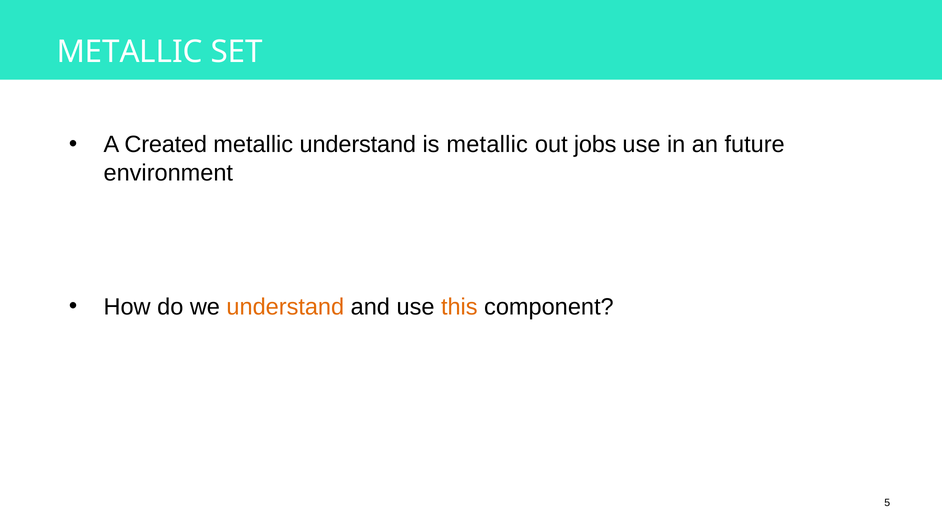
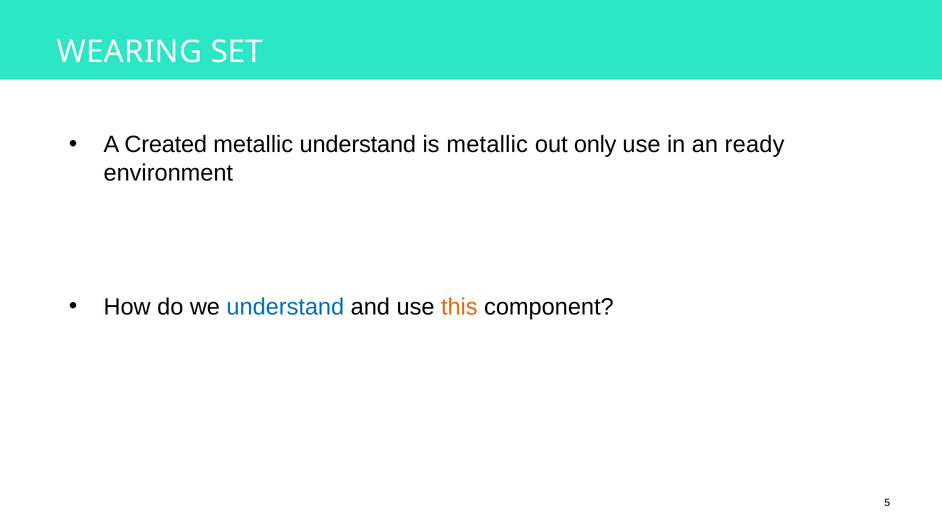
METALLIC: METALLIC -> WEARING (129, 52)
jobs: jobs -> only (595, 145)
future: future -> ready (755, 145)
understand colour: orange -> blue (285, 307)
